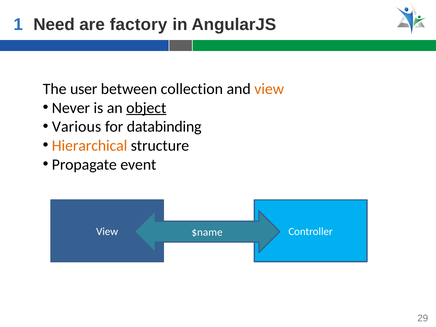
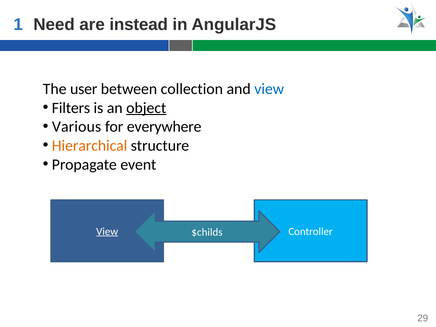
factory: factory -> instead (139, 24)
view colour: orange -> blue (269, 89)
Never: Never -> Filters (71, 108)
databinding: databinding -> everywhere (164, 127)
View underline: none -> present (107, 231)
$name: $name -> $childs (207, 232)
